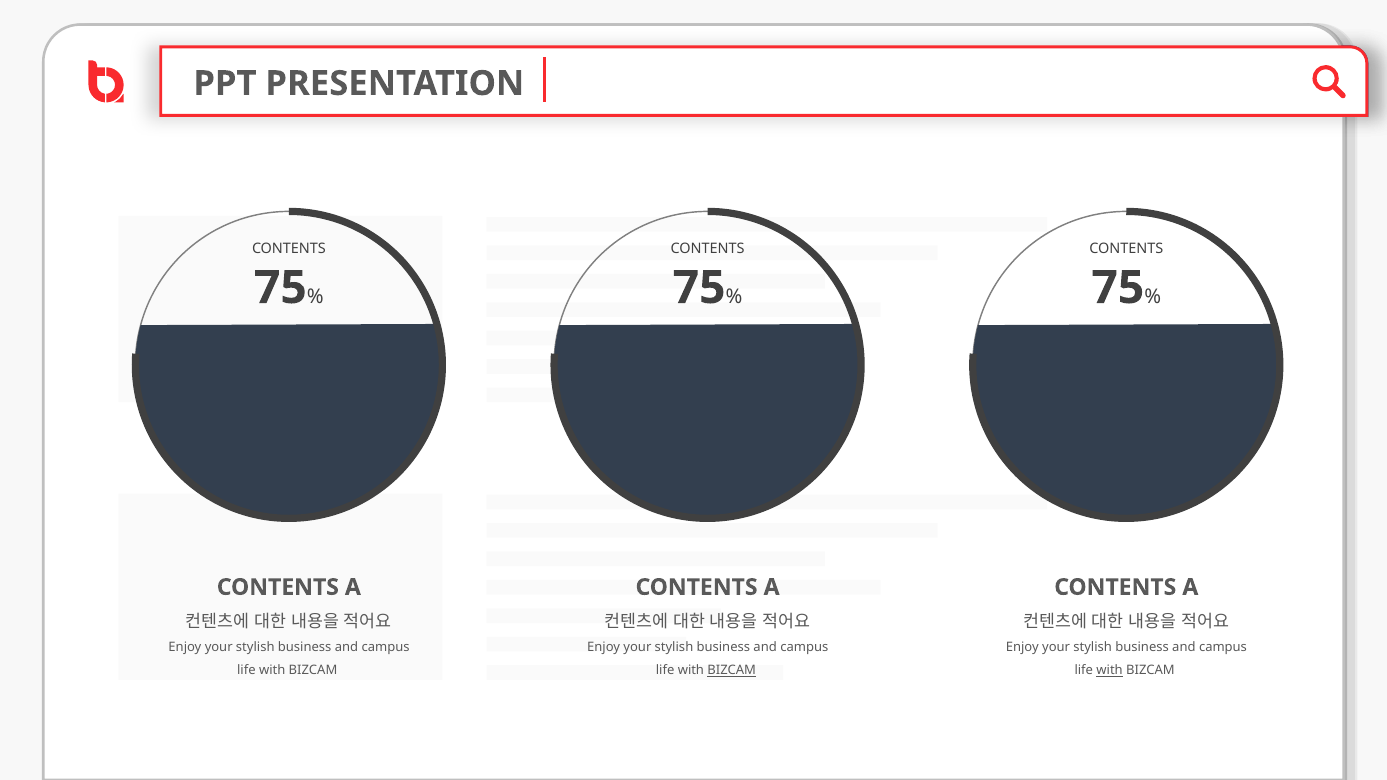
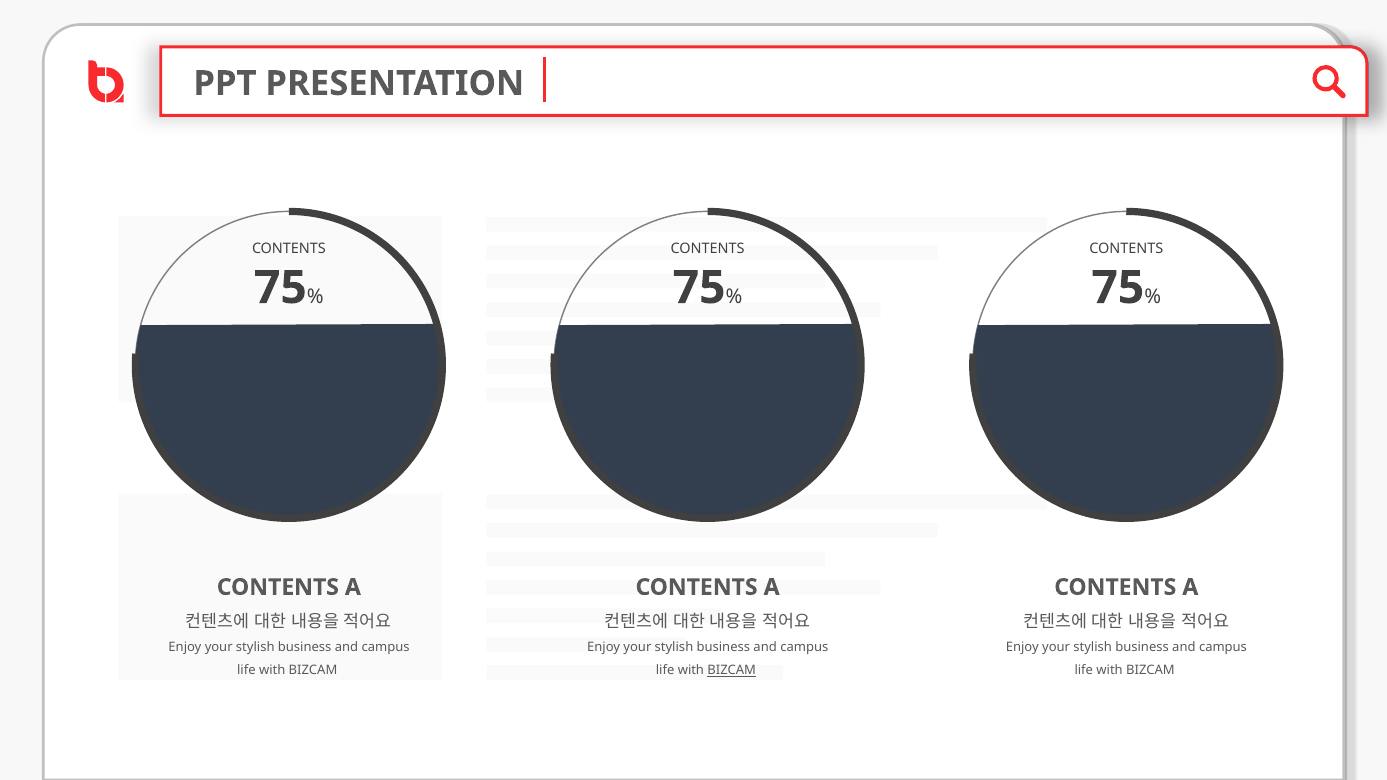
with underline: present -> none (1110, 671)
